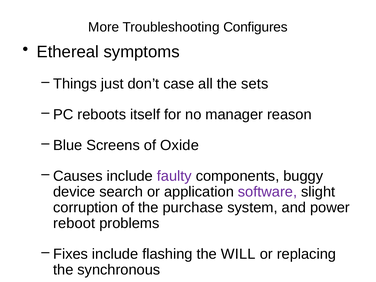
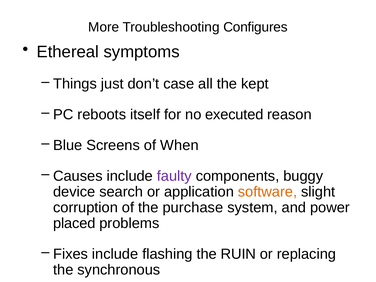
sets: sets -> kept (255, 84)
manager: manager -> executed (234, 114)
Oxide: Oxide -> When (179, 145)
software colour: purple -> orange (268, 192)
reboot: reboot -> placed (74, 223)
WILL: WILL -> RUIN (238, 254)
